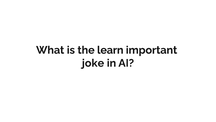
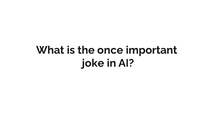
learn: learn -> once (110, 50)
